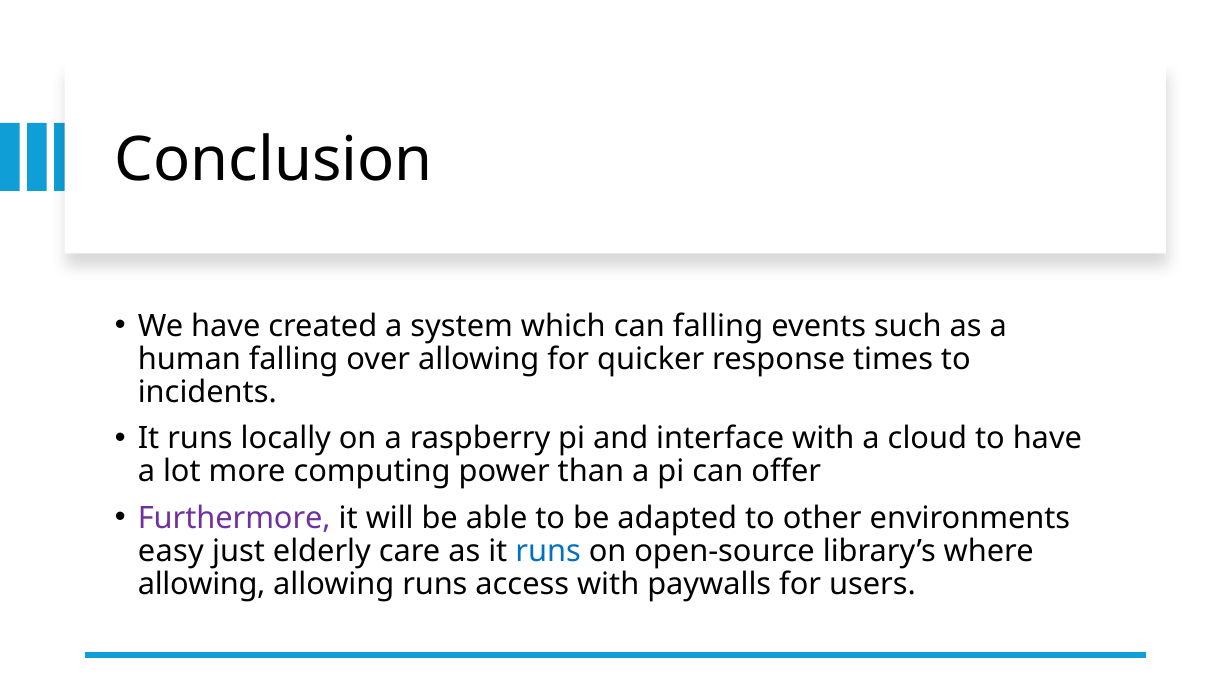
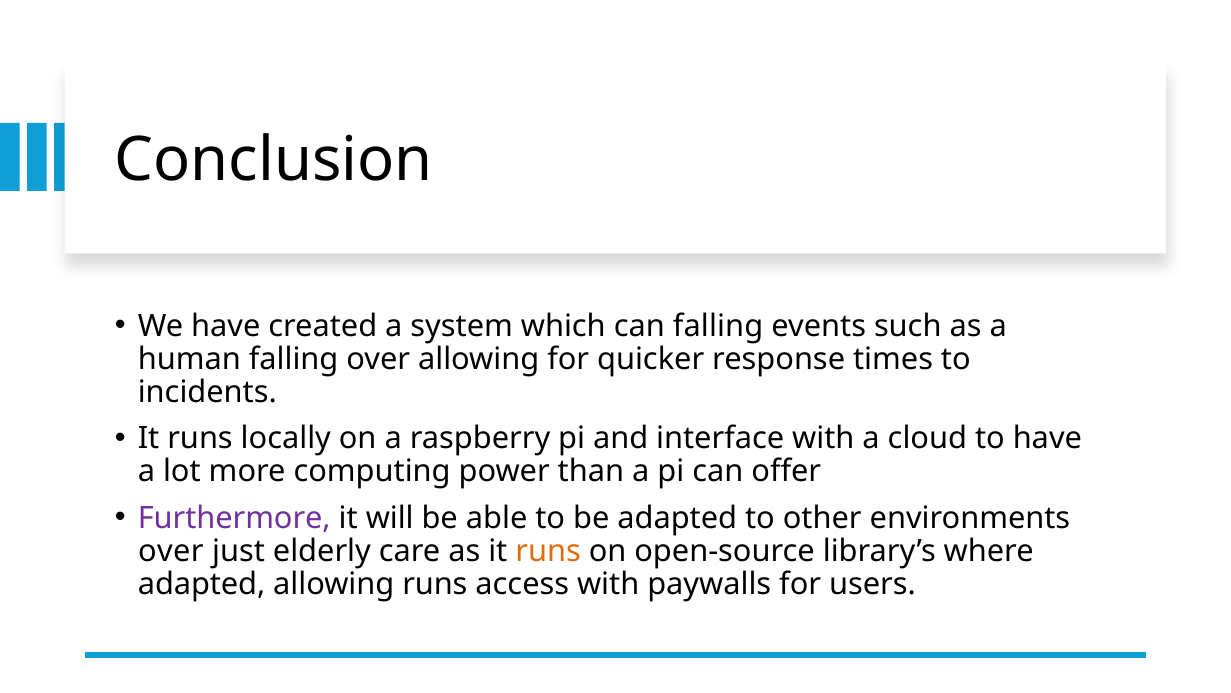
easy: easy -> over (171, 551)
runs colour: blue -> orange (548, 551)
allowing: allowing -> adapted (202, 584)
